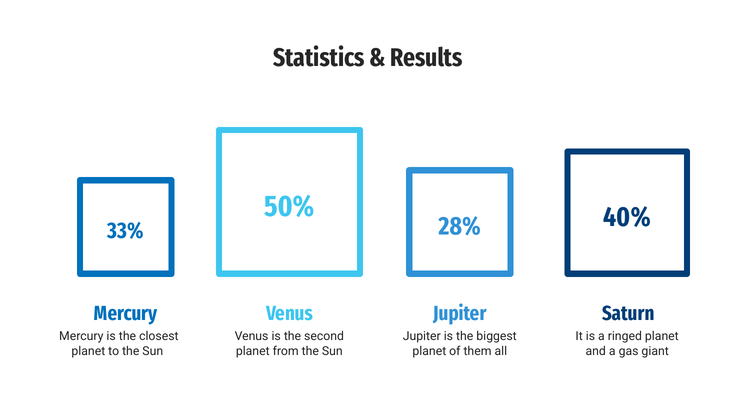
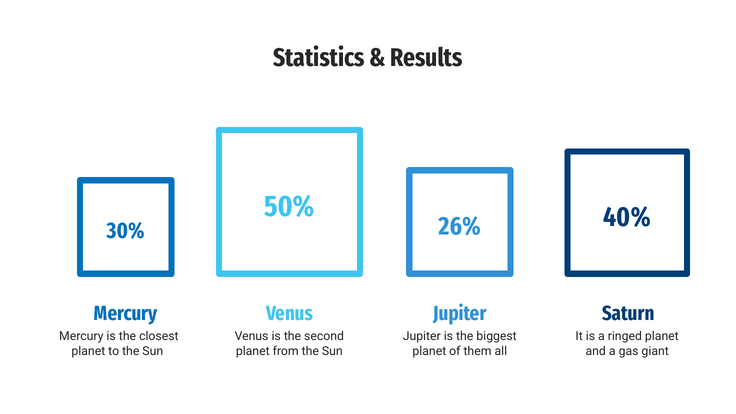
28%: 28% -> 26% (460, 226)
33%: 33% -> 30% (126, 231)
